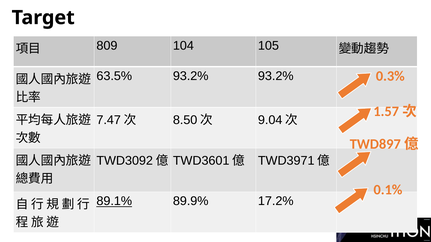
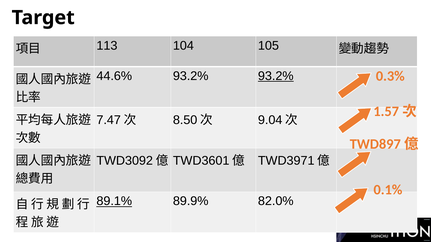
809: 809 -> 113 (107, 46)
63.5%: 63.5% -> 44.6% (114, 76)
93.2% underline: none -> present (276, 76)
17.2%: 17.2% -> 82.0% (276, 202)
